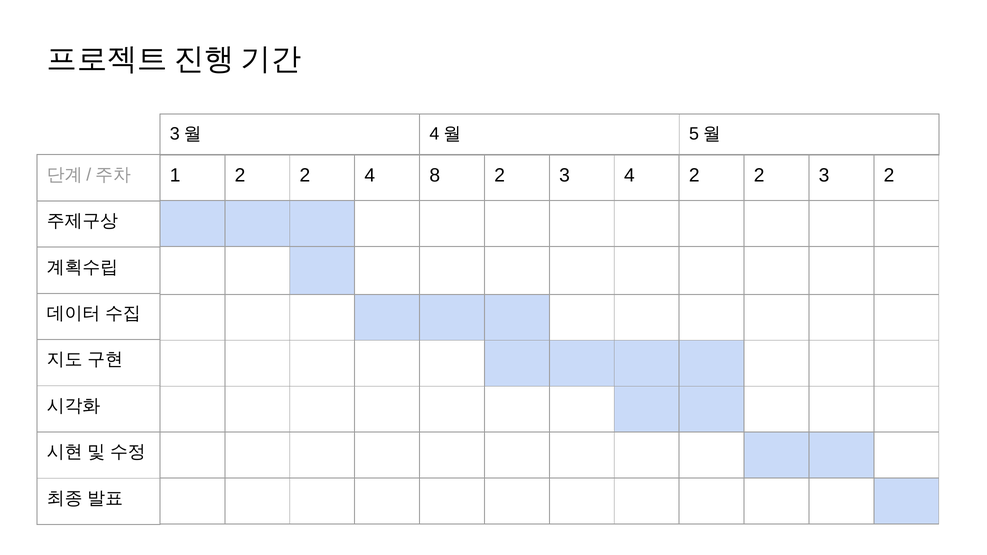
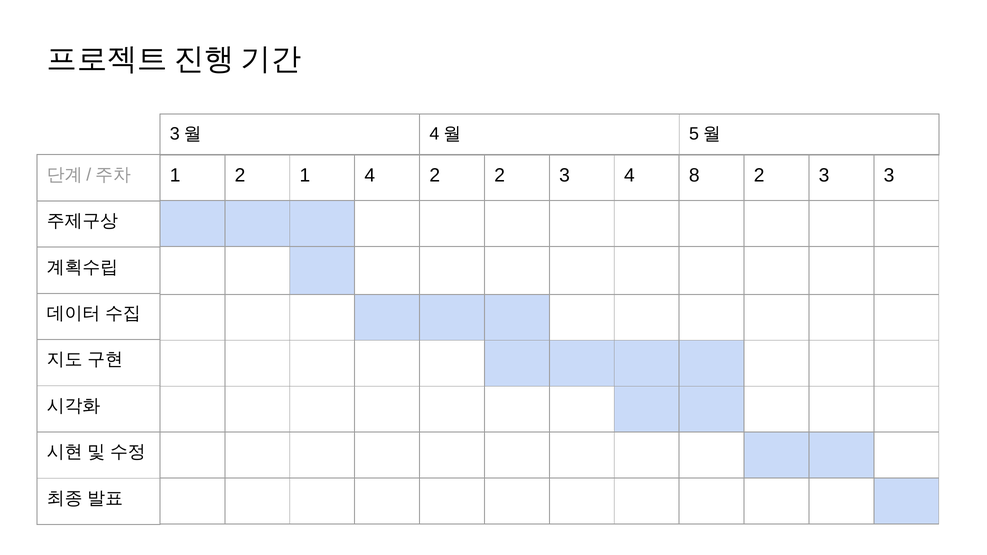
1 2 2: 2 -> 1 (305, 176)
4 8: 8 -> 2 (435, 176)
4 2: 2 -> 8 (694, 176)
3 2: 2 -> 3 (889, 176)
